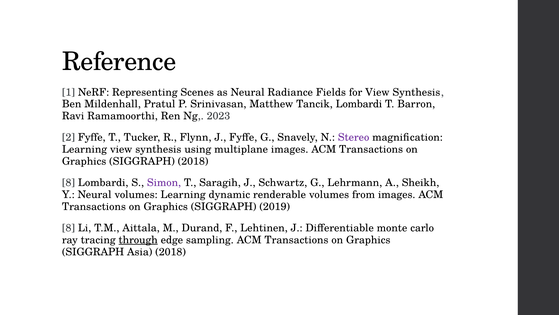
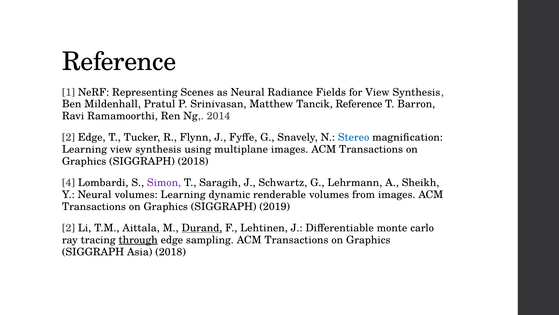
Tancik Lombardi: Lombardi -> Reference (359, 104)
2023: 2023 -> 2014 (218, 116)
2 Fyffe: Fyffe -> Edge (92, 137)
Stereo colour: purple -> blue (354, 137)
8: 8 -> 4 (68, 182)
8: 8 -> 2 (68, 228)
Durand underline: none -> present (202, 228)
